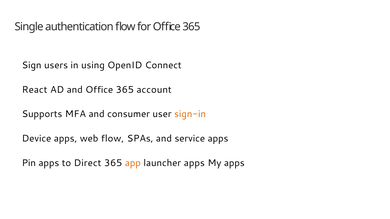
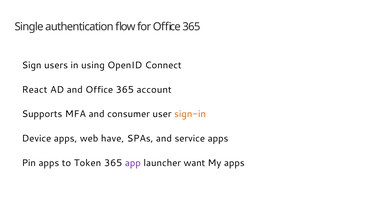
web flow: flow -> have (113, 139)
Direct: Direct -> Token (88, 163)
app colour: orange -> purple (133, 163)
launcher apps: apps -> want (194, 163)
